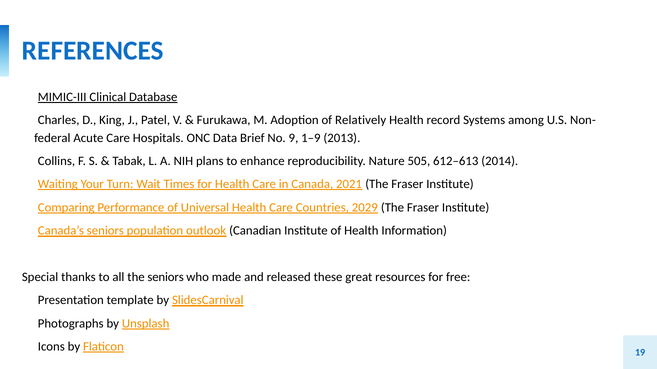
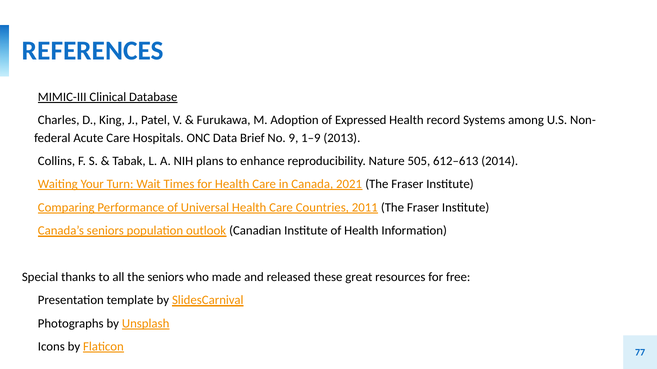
Relatively: Relatively -> Expressed (361, 120)
2029: 2029 -> 2011 (365, 208)
19: 19 -> 77 (640, 353)
